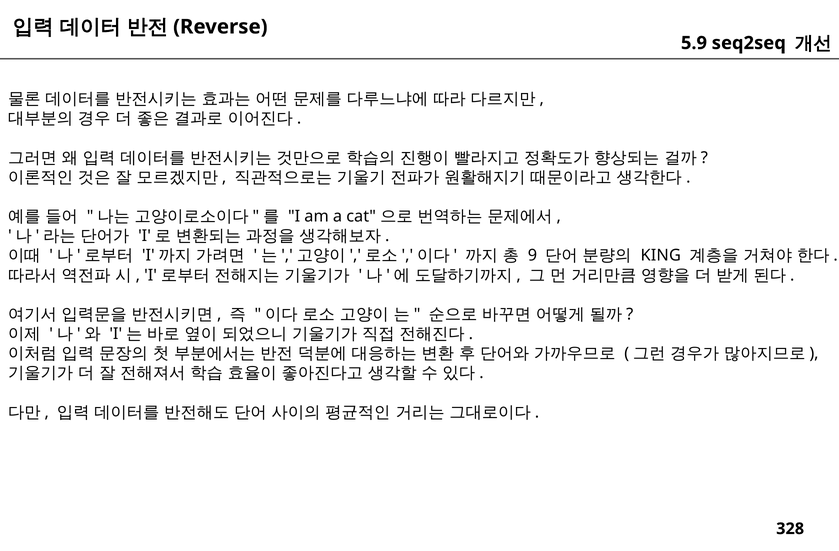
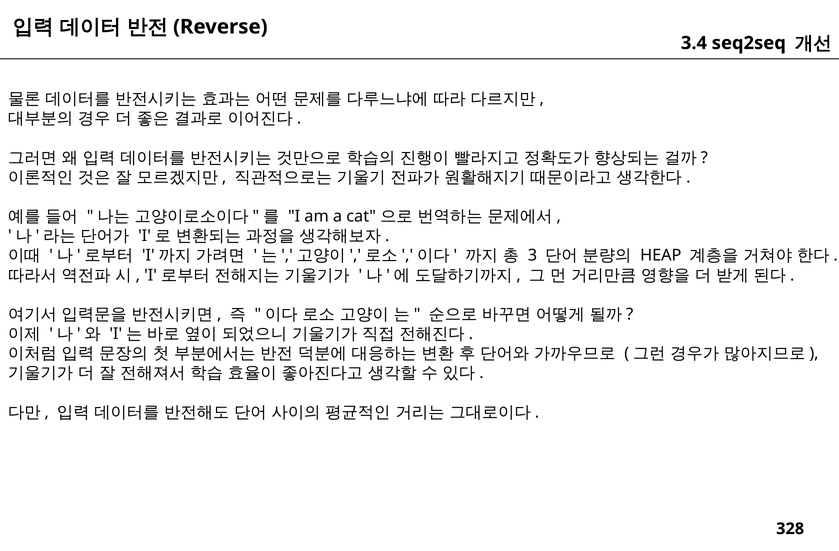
5.9: 5.9 -> 3.4 (694, 43)
9: 9 -> 3 (532, 256)
KING: KING -> HEAP (661, 256)
